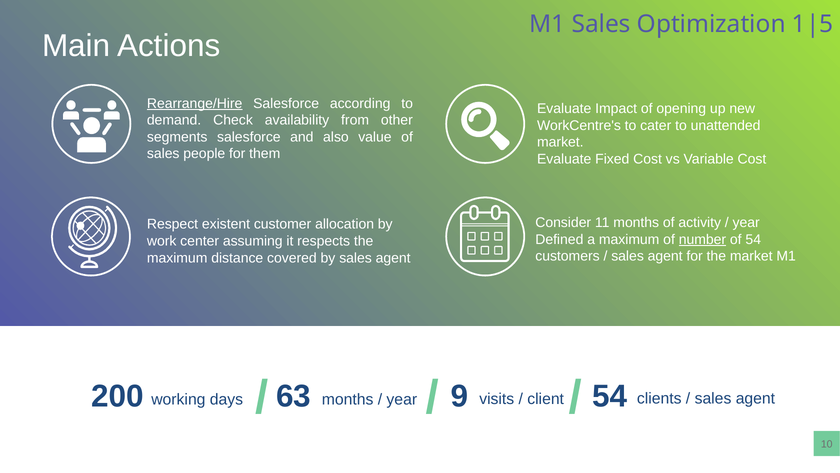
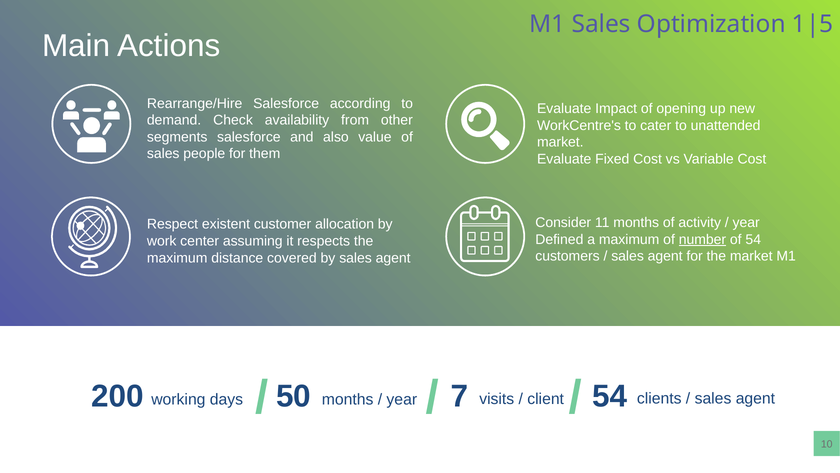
Rearrange/Hire underline: present -> none (195, 103)
63: 63 -> 50 (294, 396)
9: 9 -> 7 (459, 396)
